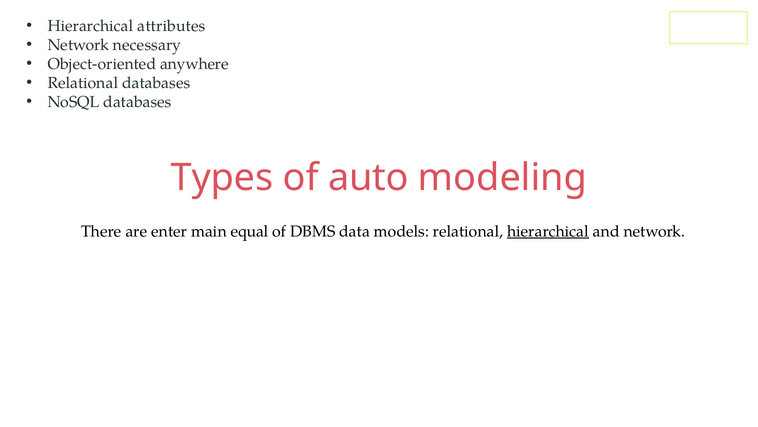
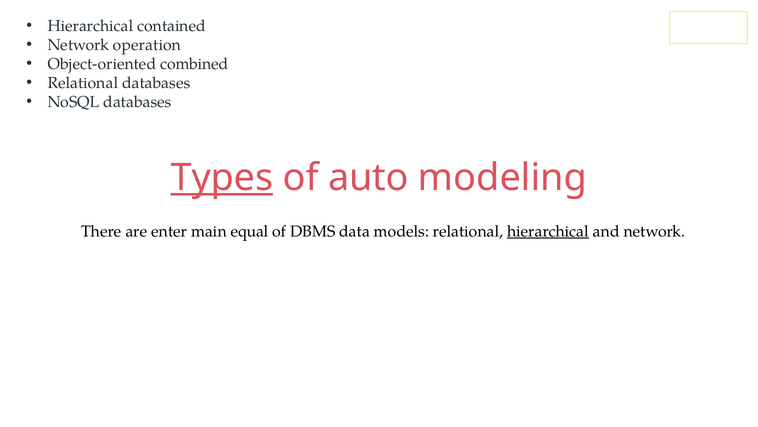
attributes: attributes -> contained (172, 26)
necessary: necessary -> operation (147, 45)
anywhere: anywhere -> combined (194, 64)
Types underline: none -> present (222, 178)
